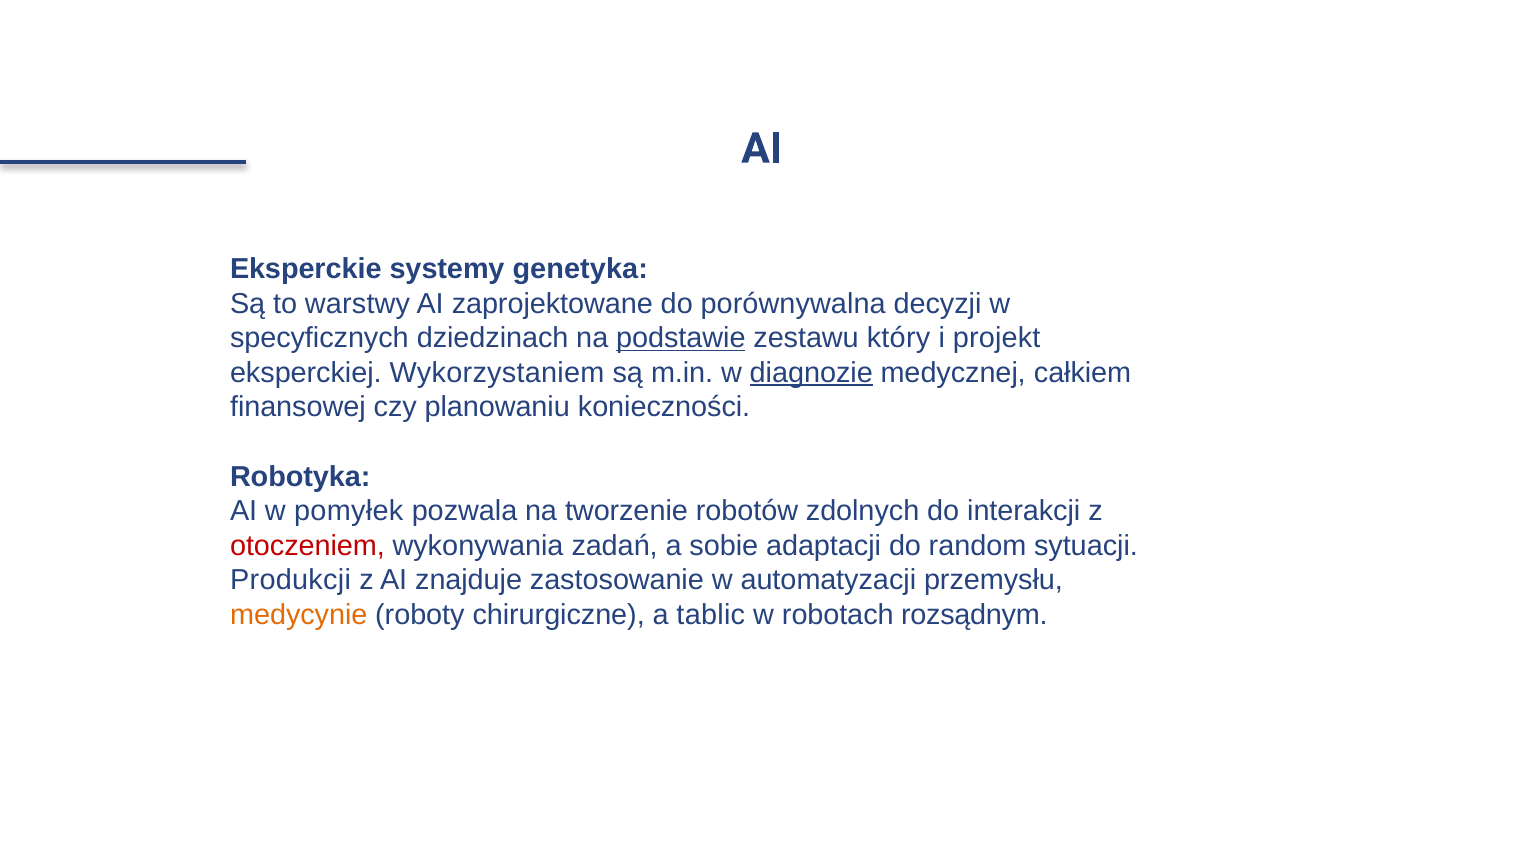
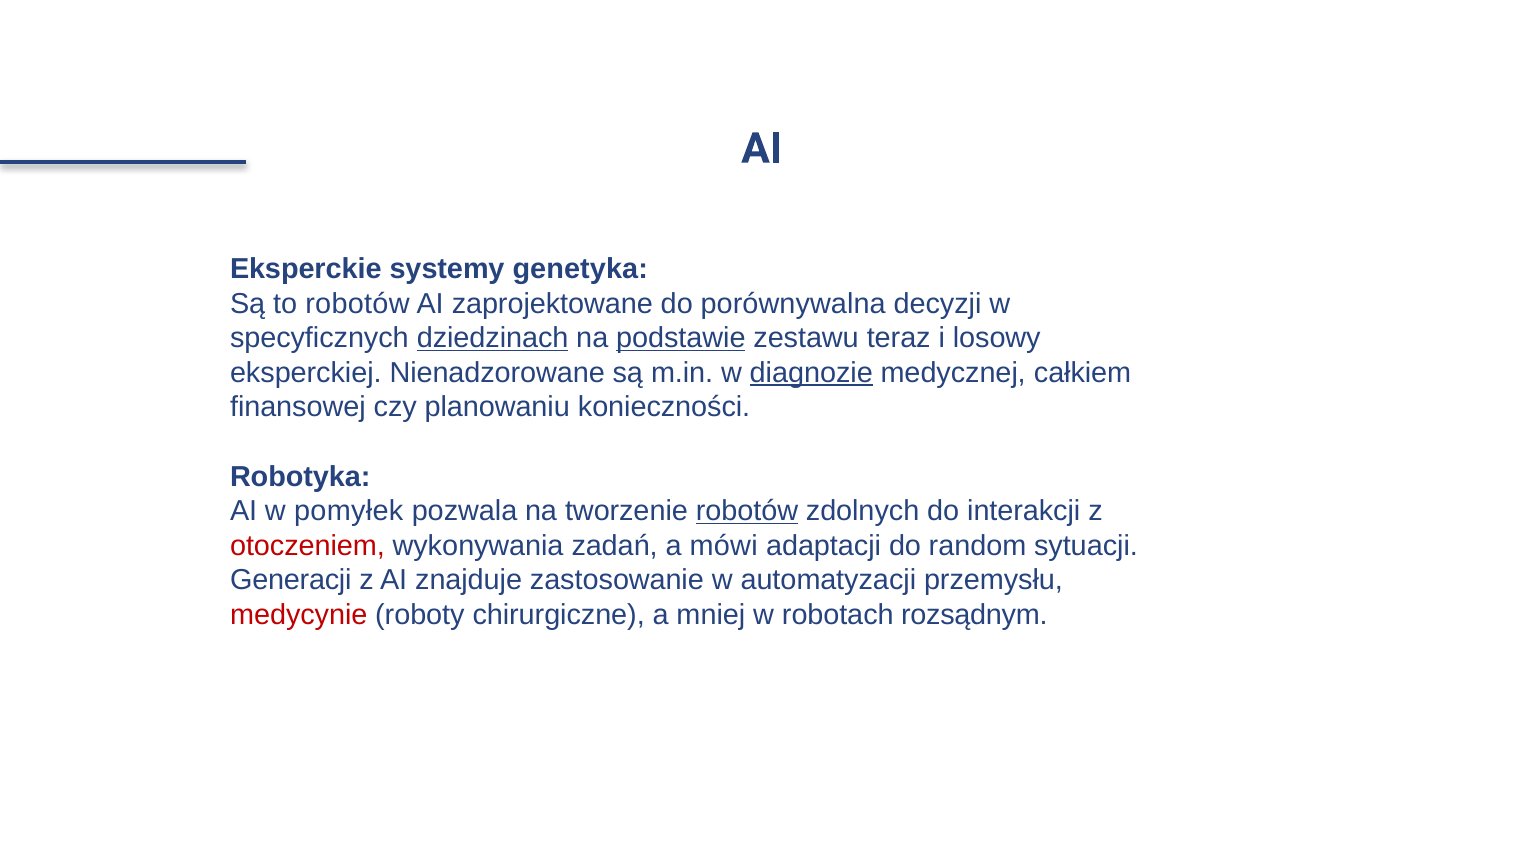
to warstwy: warstwy -> robotów (357, 303)
dziedzinach underline: none -> present (493, 338)
który: który -> teraz (899, 338)
projekt: projekt -> losowy (997, 338)
Wykorzystaniem: Wykorzystaniem -> Nienadzorowane (497, 373)
robotów underline: none -> present (747, 511)
sobie: sobie -> mówi (724, 546)
Produkcji: Produkcji -> Generacji (291, 580)
medycynie colour: orange -> red (299, 615)
tablic: tablic -> mniej (711, 615)
